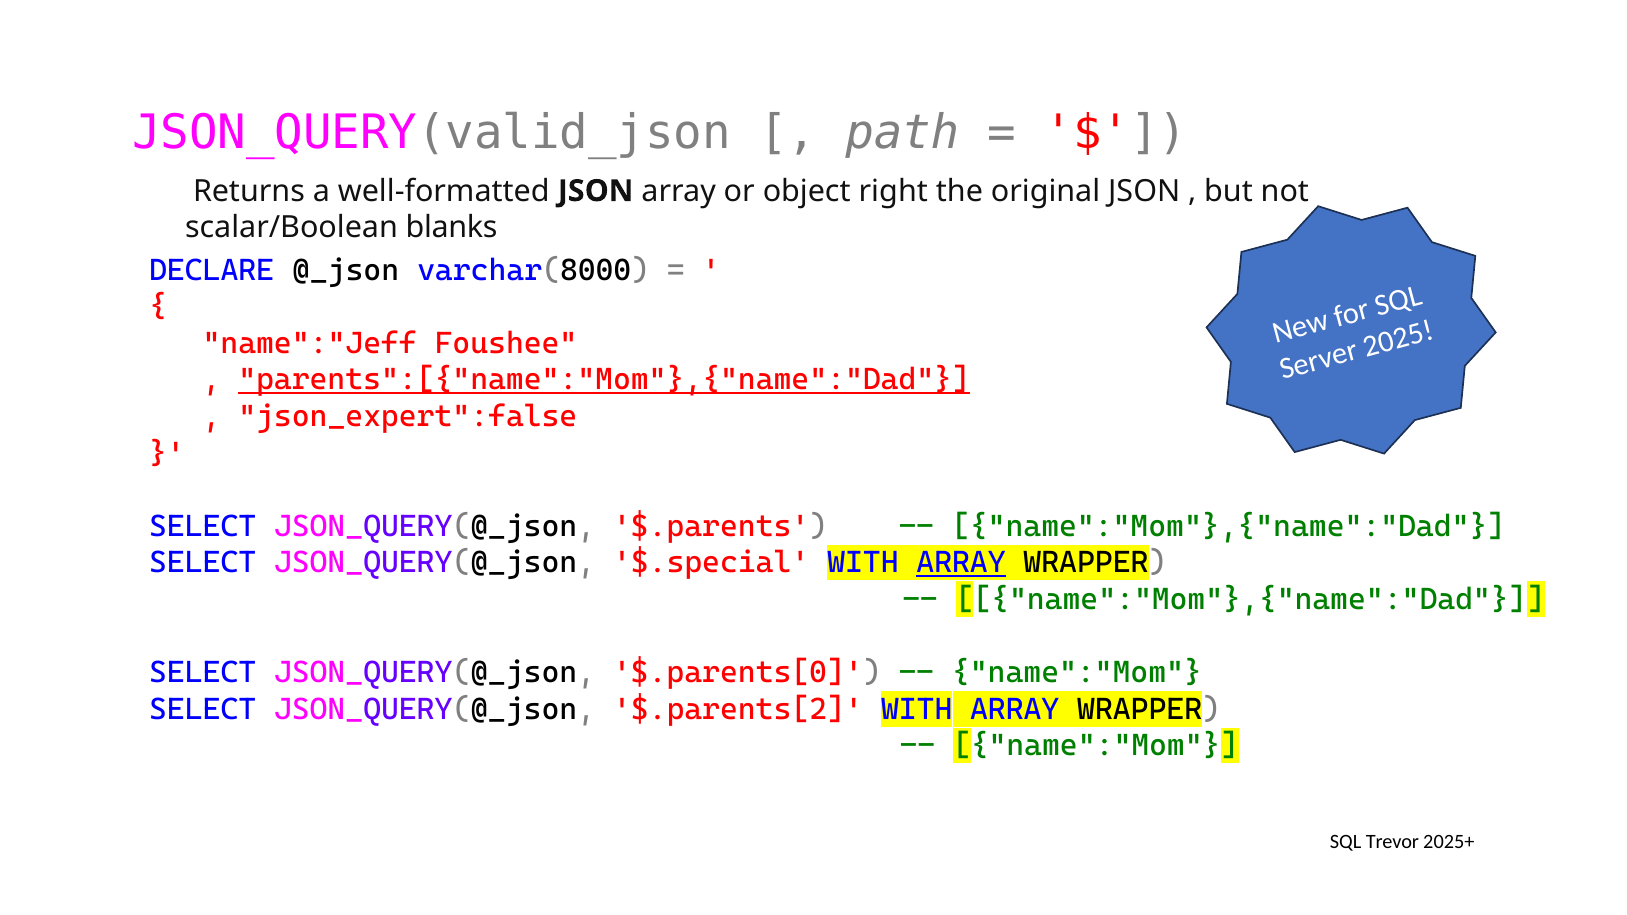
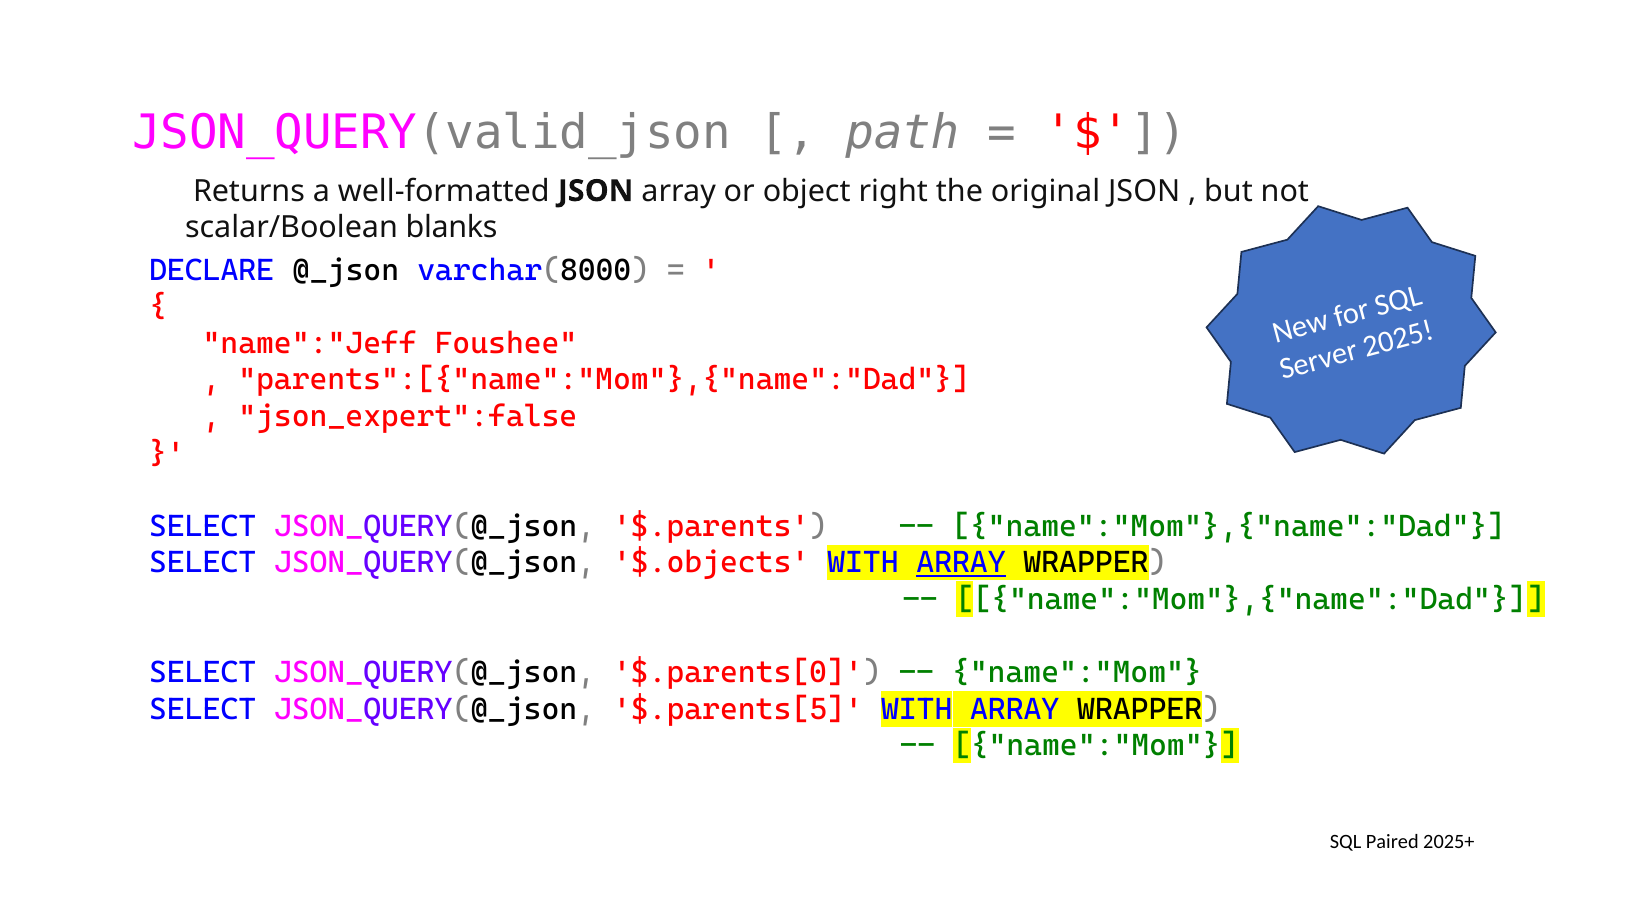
parents":[{"name":"Mom"},{"name":"Dad underline: present -> none (604, 380)
$.special: $.special -> $.objects (711, 563)
$.parents[2: $.parents[2 -> $.parents[5 (738, 709)
Trevor: Trevor -> Paired (1392, 842)
